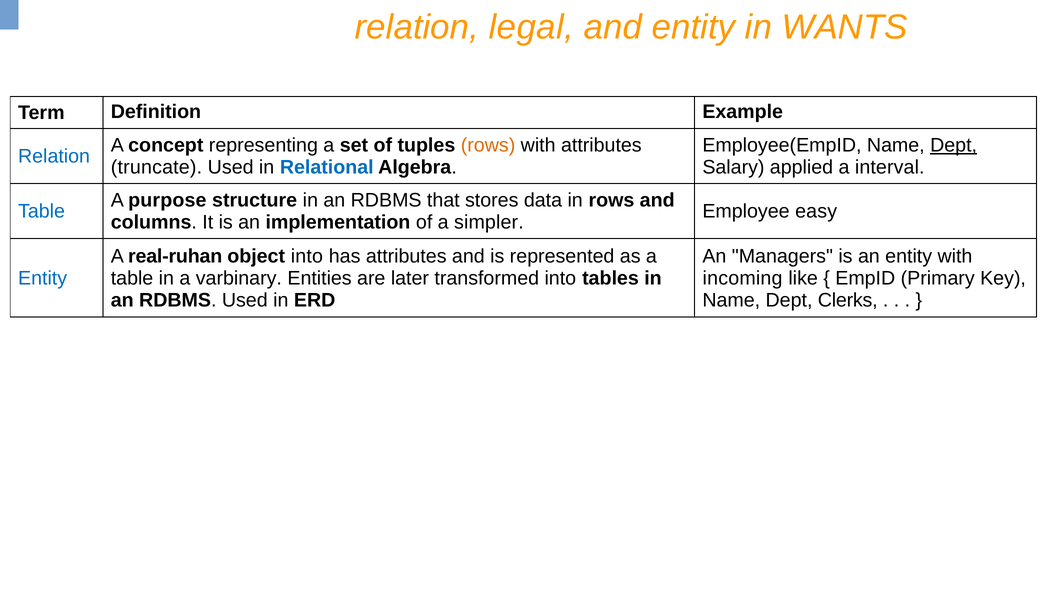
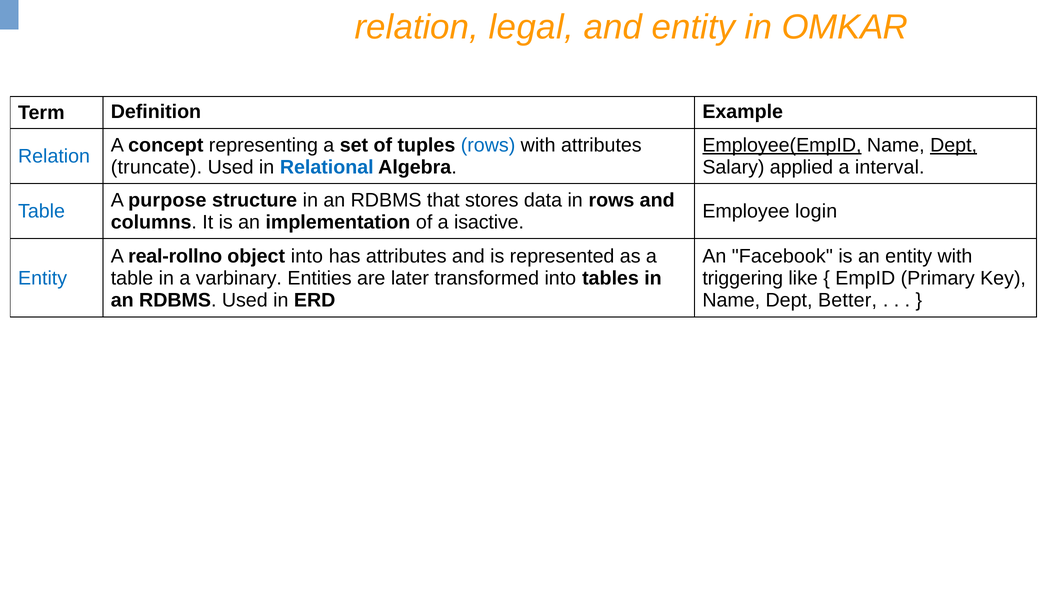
WANTS: WANTS -> OMKAR (845, 27)
rows colour: orange -> blue (488, 145)
Employee(EmpID underline: none -> present (782, 145)
easy: easy -> login (816, 211)
simpler: simpler -> isactive (489, 222)
real-ruhan: real-ruhan -> real-rollno (175, 256)
Managers: Managers -> Facebook (782, 256)
incoming: incoming -> triggering (743, 278)
Clerks: Clerks -> Better (848, 300)
